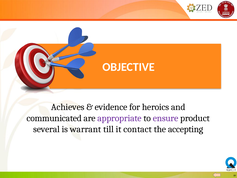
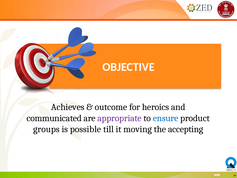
evidence: evidence -> outcome (111, 107)
ensure colour: purple -> blue (166, 118)
several: several -> groups (46, 129)
warrant: warrant -> possible (86, 129)
contact: contact -> moving (138, 129)
